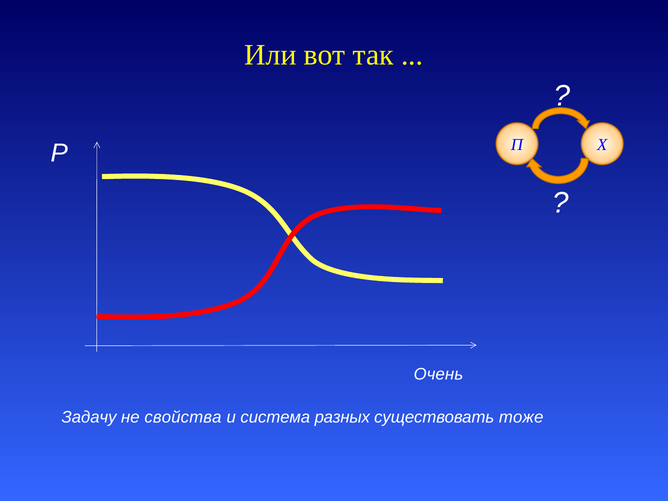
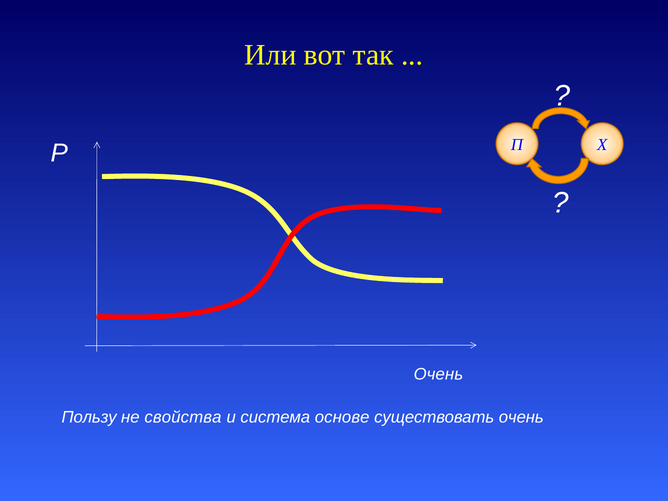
Задачу: Задачу -> Пользу (89, 417)
разных: разных -> основе (342, 417)
существовать тоже: тоже -> очень (521, 417)
